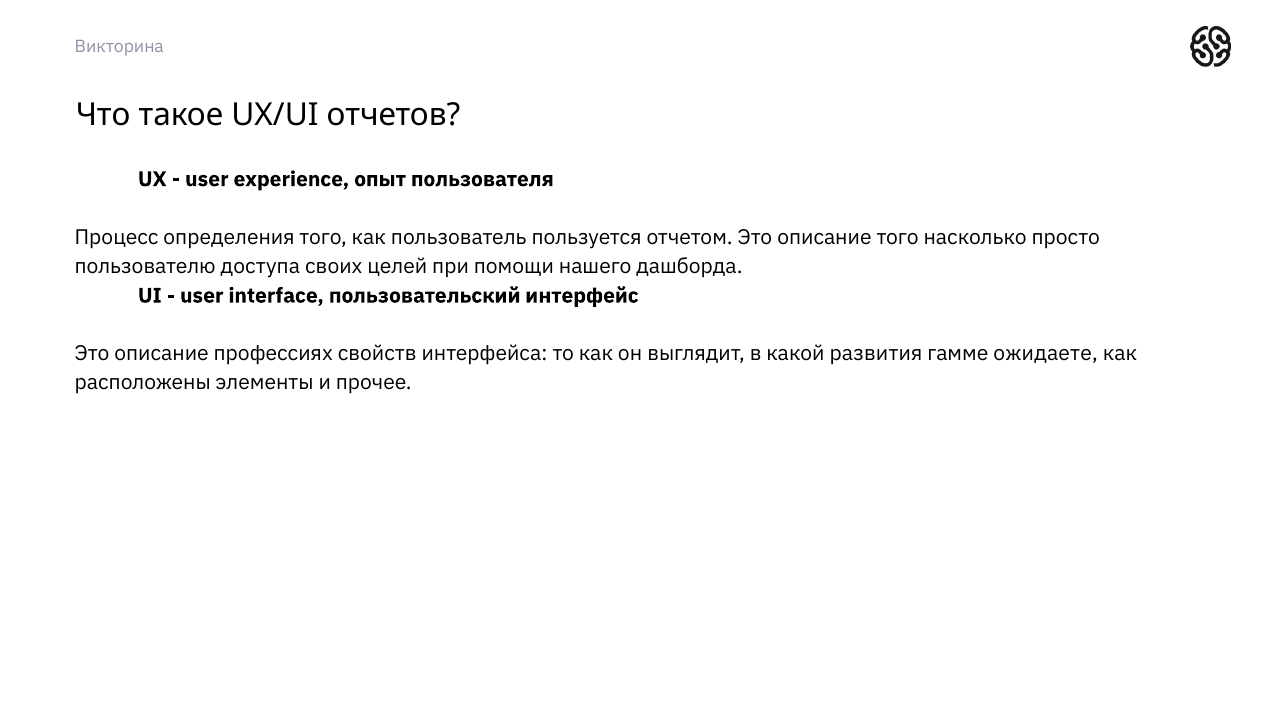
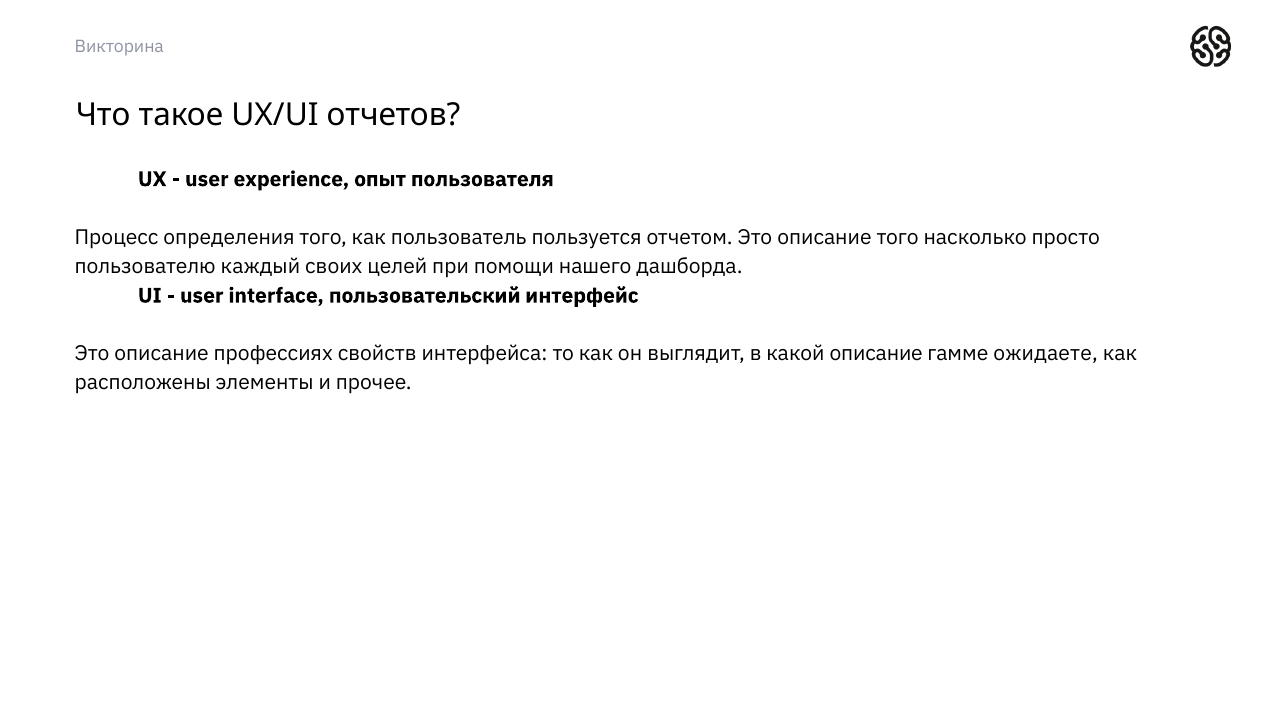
доступа: доступа -> каждый (260, 266)
какой развития: развития -> описание (876, 354)
